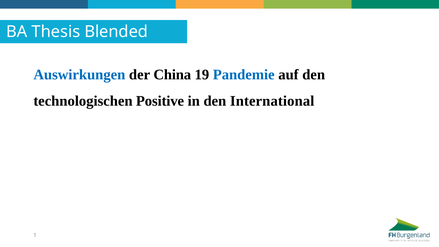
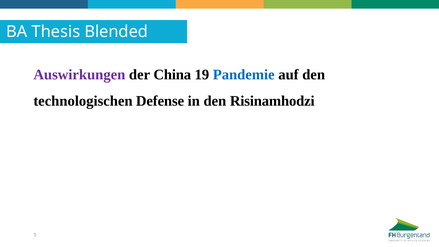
Auswirkungen colour: blue -> purple (79, 75)
Positive: Positive -> Defense (160, 101)
International: International -> Risinamhodzi (272, 101)
